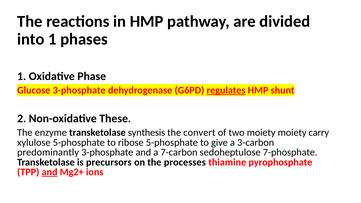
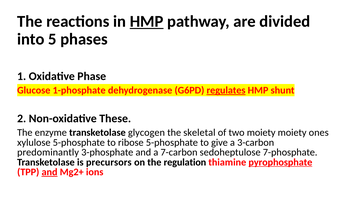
HMP underline: none -> present (147, 21)
into 1: 1 -> 5 (52, 39)
Glucose 3-phosphate: 3-phosphate -> 1-phosphate (79, 90)
synthesis: synthesis -> glycogen (146, 133)
convert: convert -> skeletal (199, 133)
carry: carry -> ones (319, 133)
processes: processes -> regulation (185, 162)
pyrophosphate underline: none -> present (280, 162)
